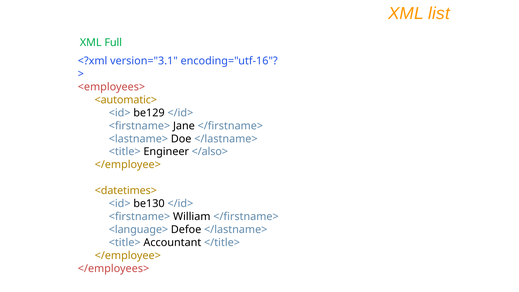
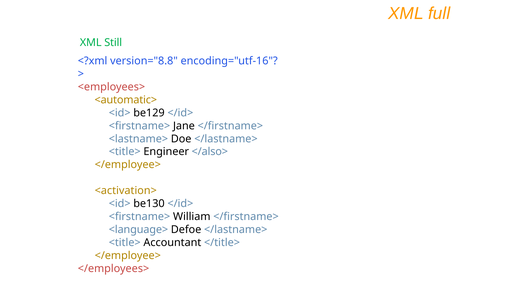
list: list -> full (439, 14)
Full: Full -> Still (113, 43)
version="3.1: version="3.1 -> version="8.8 (144, 61)
<datetimes>: <datetimes> -> <activation> (126, 191)
